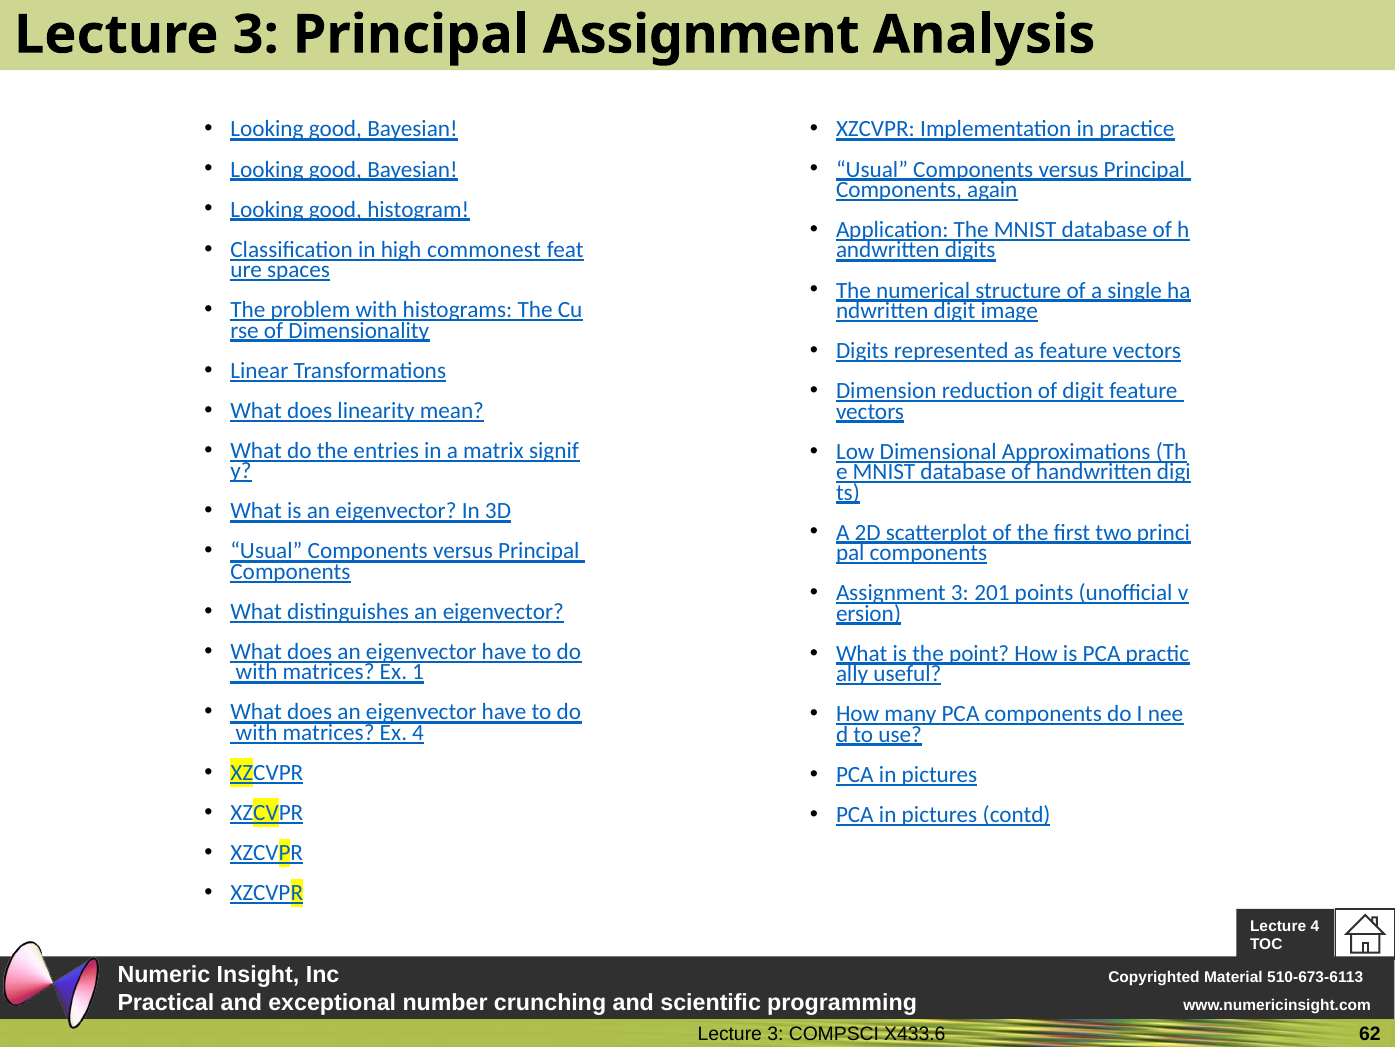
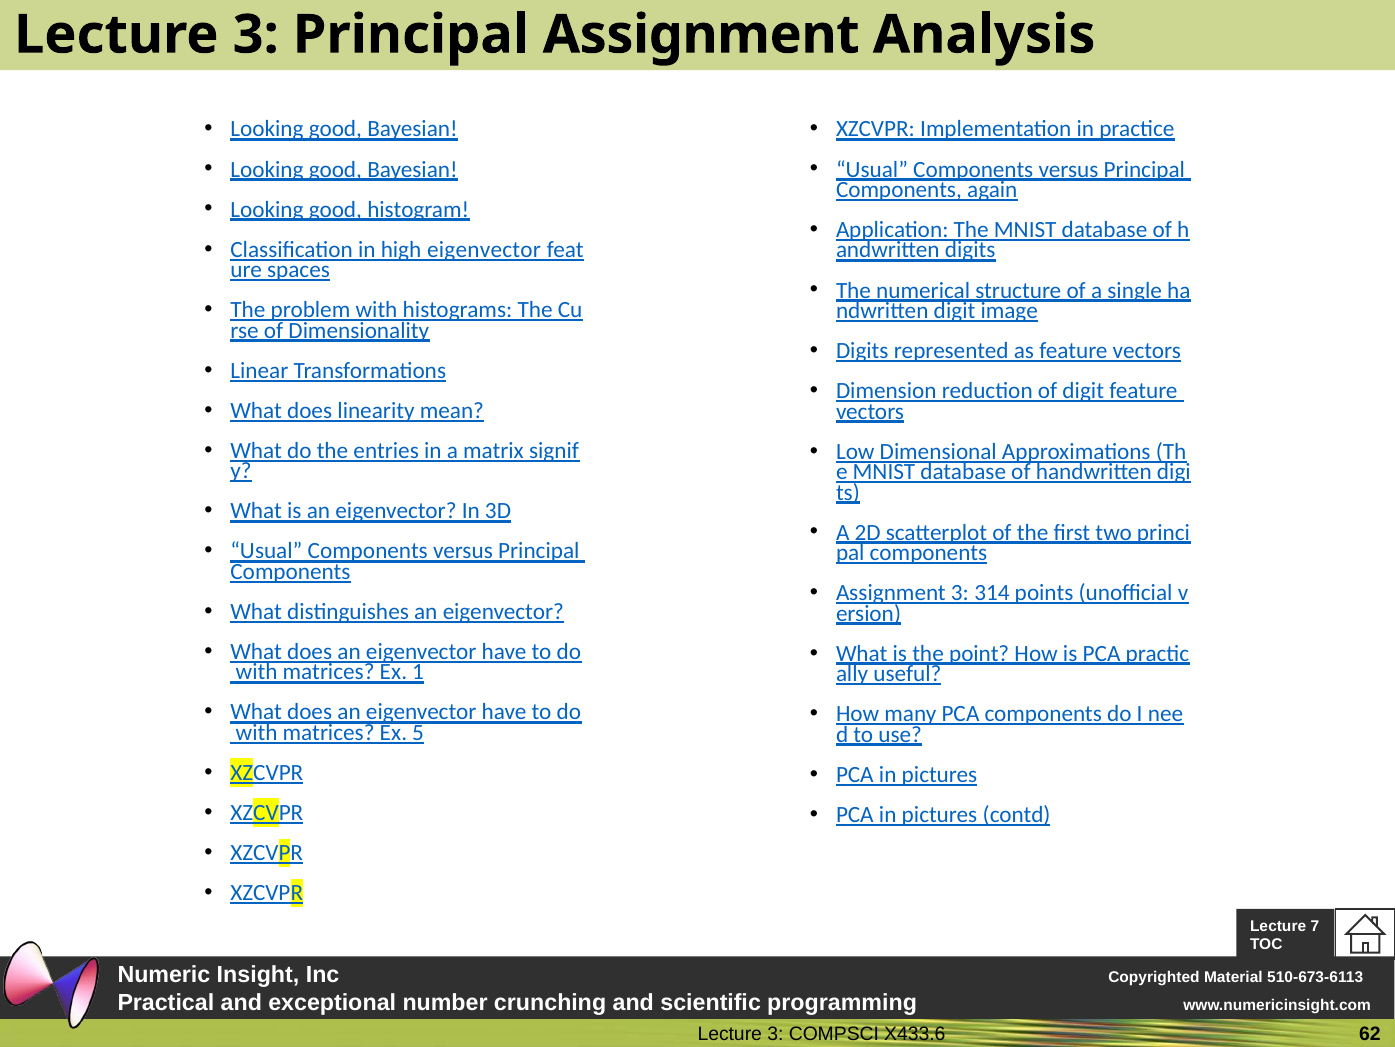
high commonest: commonest -> eigenvector (484, 249)
201: 201 -> 314 (992, 593)
Ex 4: 4 -> 5 (418, 732)
Lecture 4: 4 -> 7 (1315, 925)
